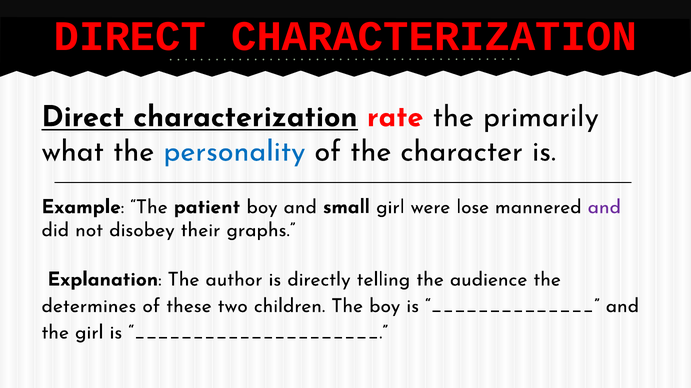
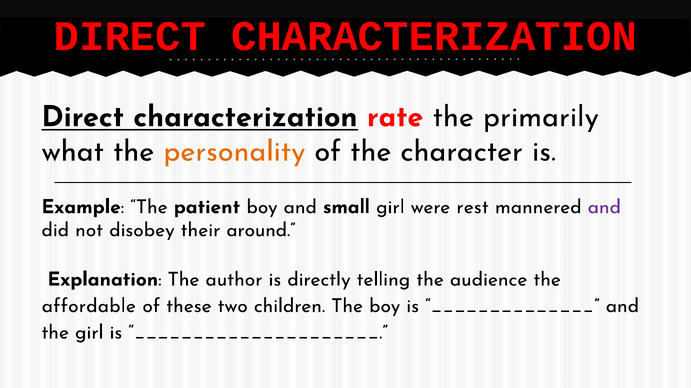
personality colour: blue -> orange (234, 151)
lose: lose -> rest (473, 207)
graphs: graphs -> around (261, 230)
determines: determines -> affordable (89, 306)
